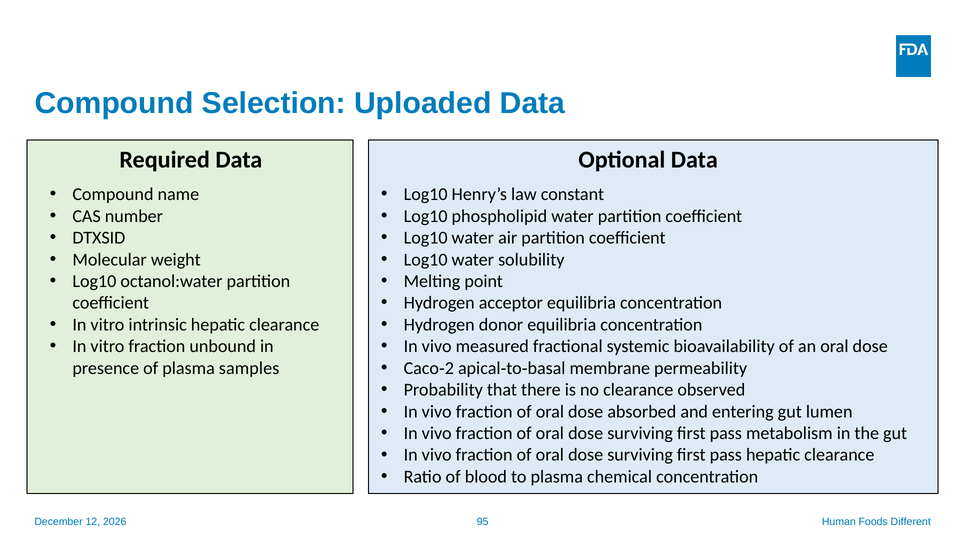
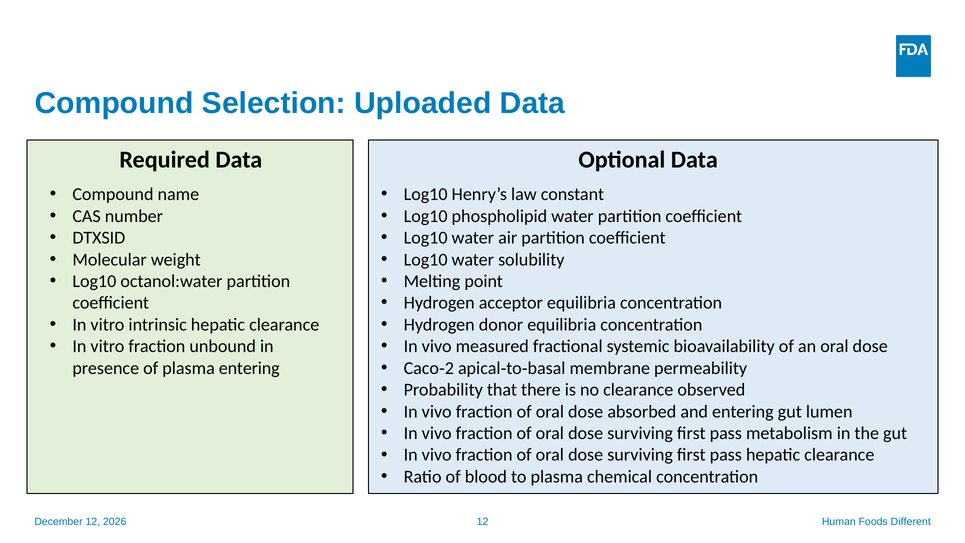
plasma samples: samples -> entering (249, 368)
95: 95 -> 12 (483, 522)
